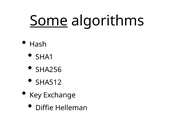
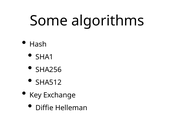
Some underline: present -> none (49, 21)
